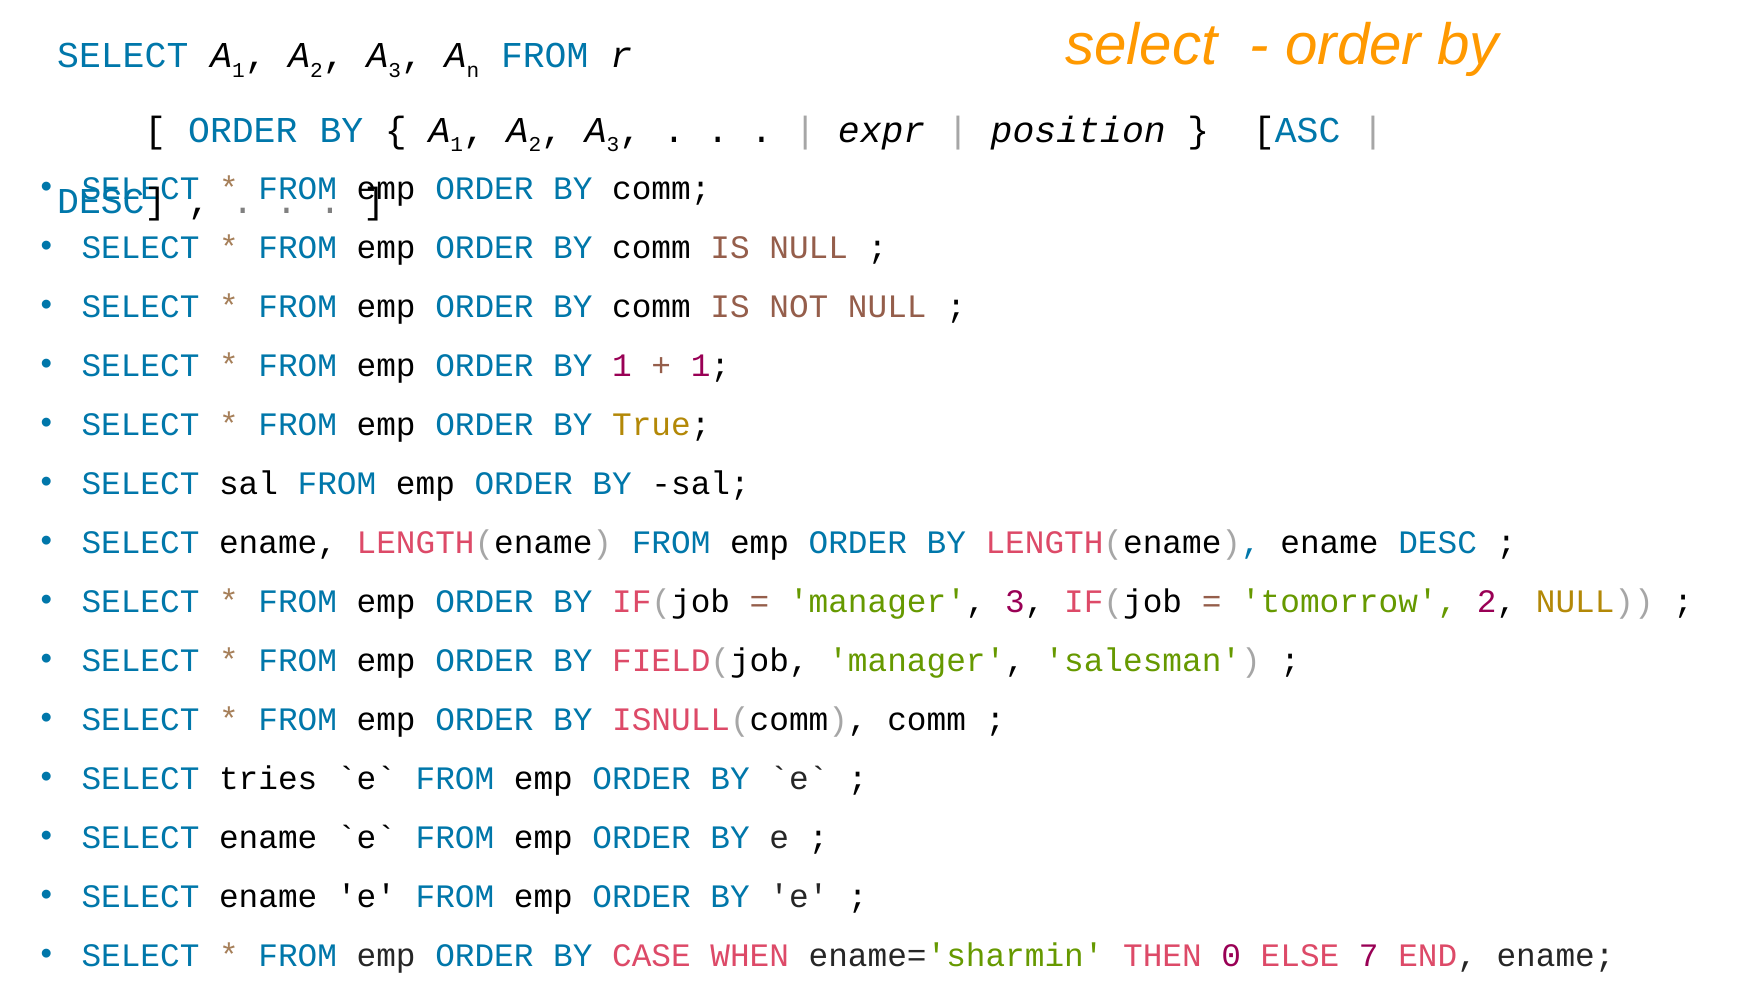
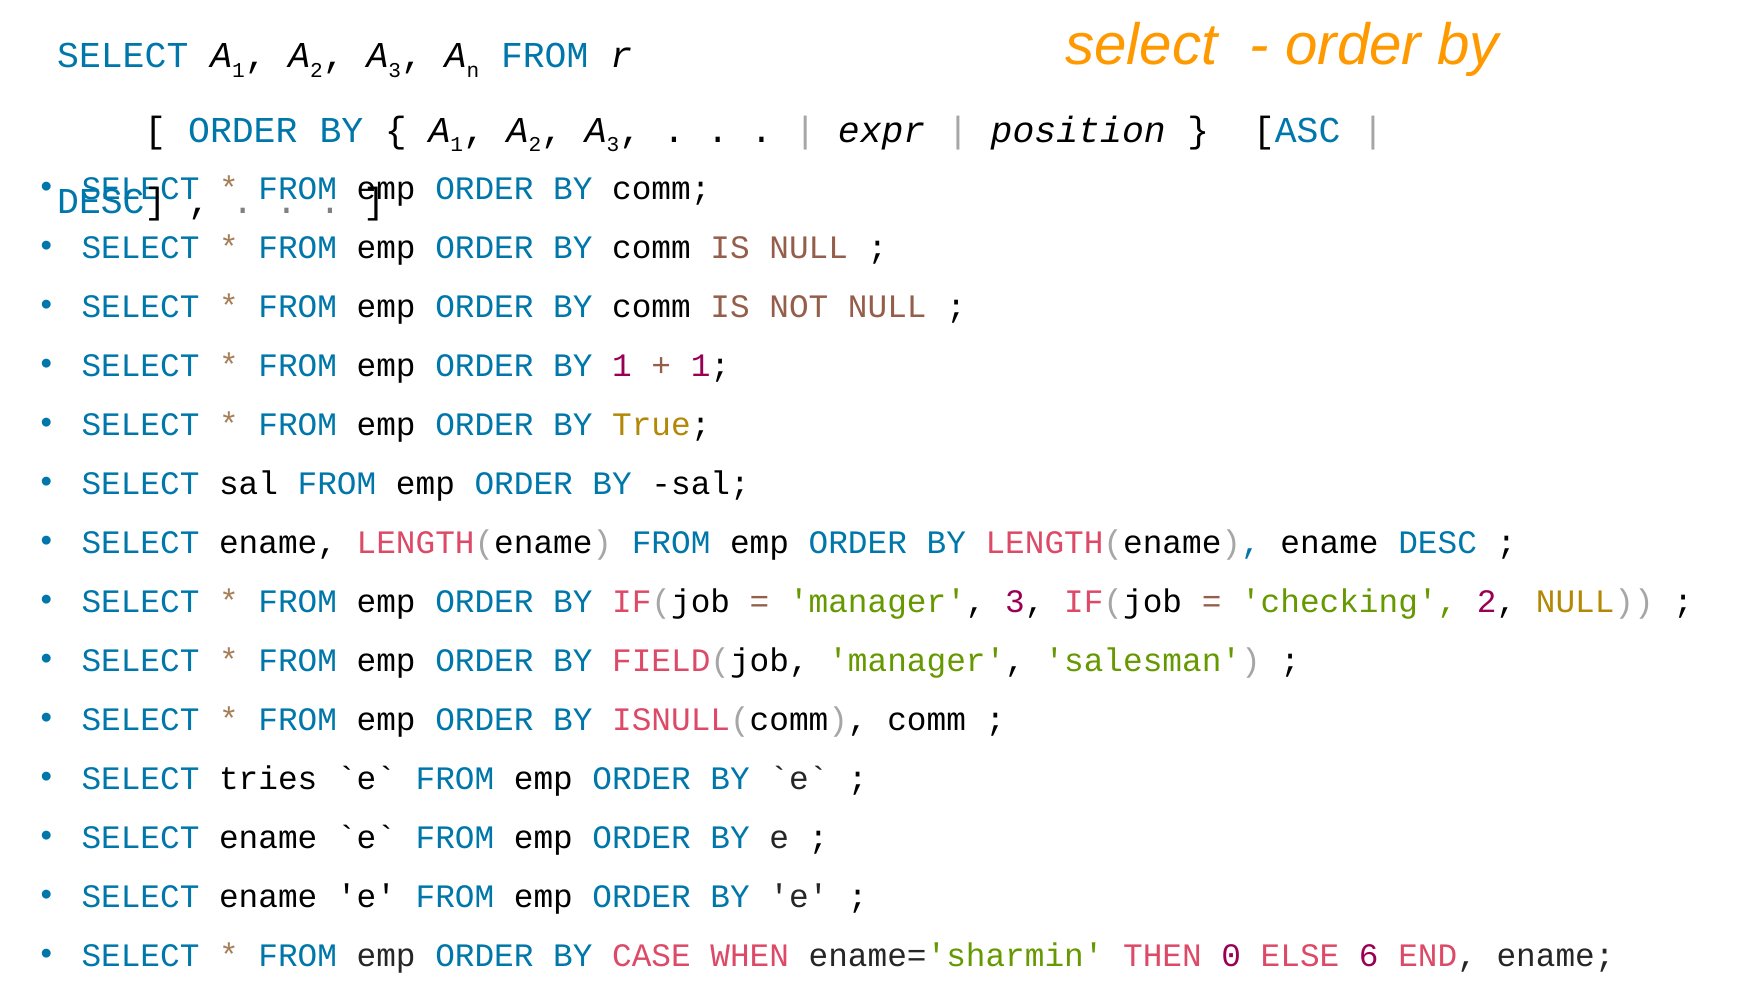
tomorrow: tomorrow -> checking (1349, 601)
7: 7 -> 6 (1369, 955)
